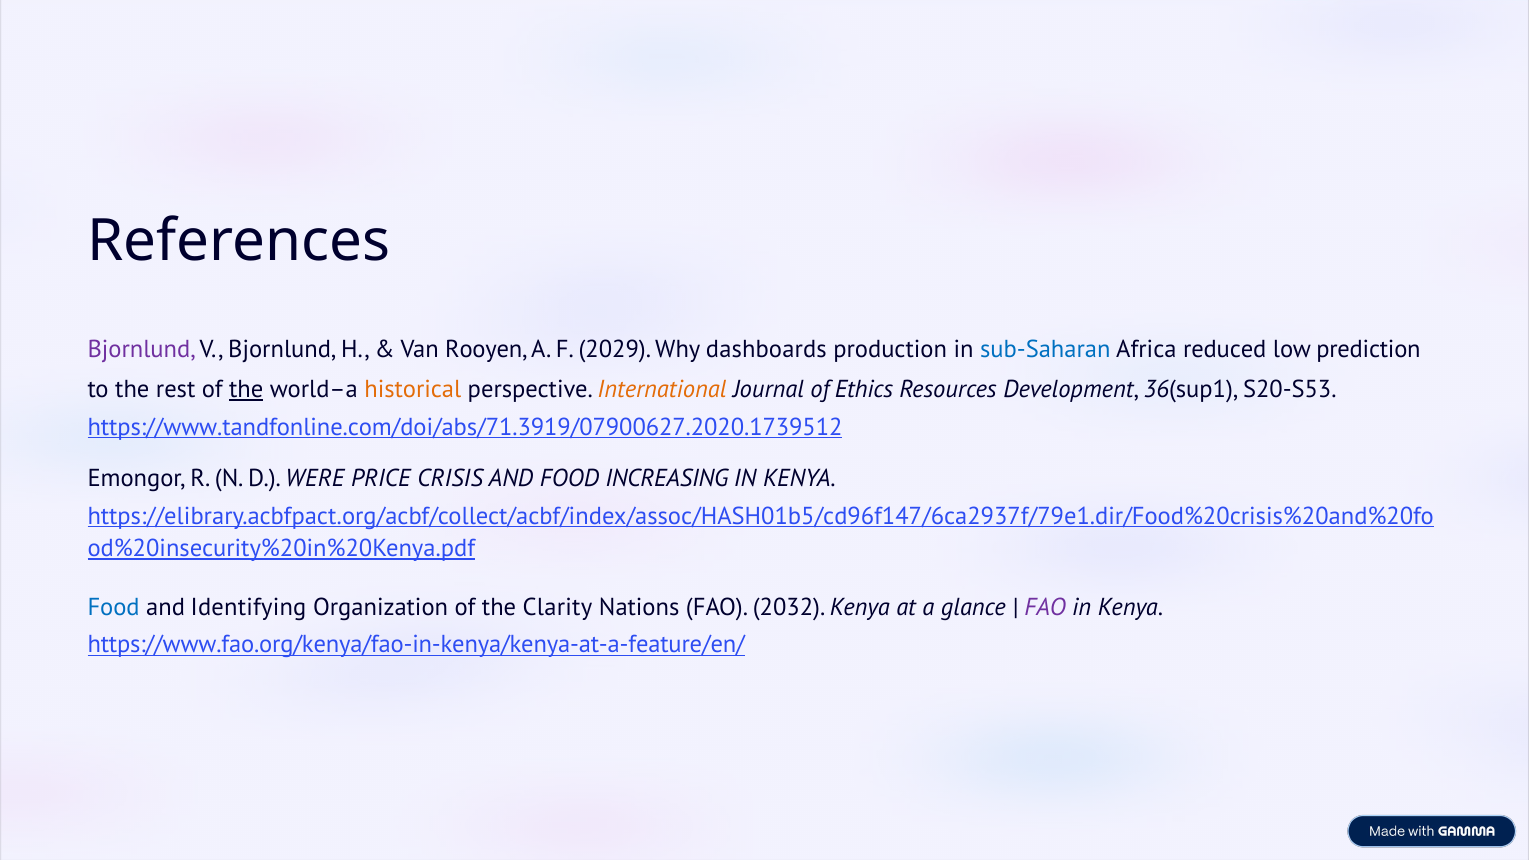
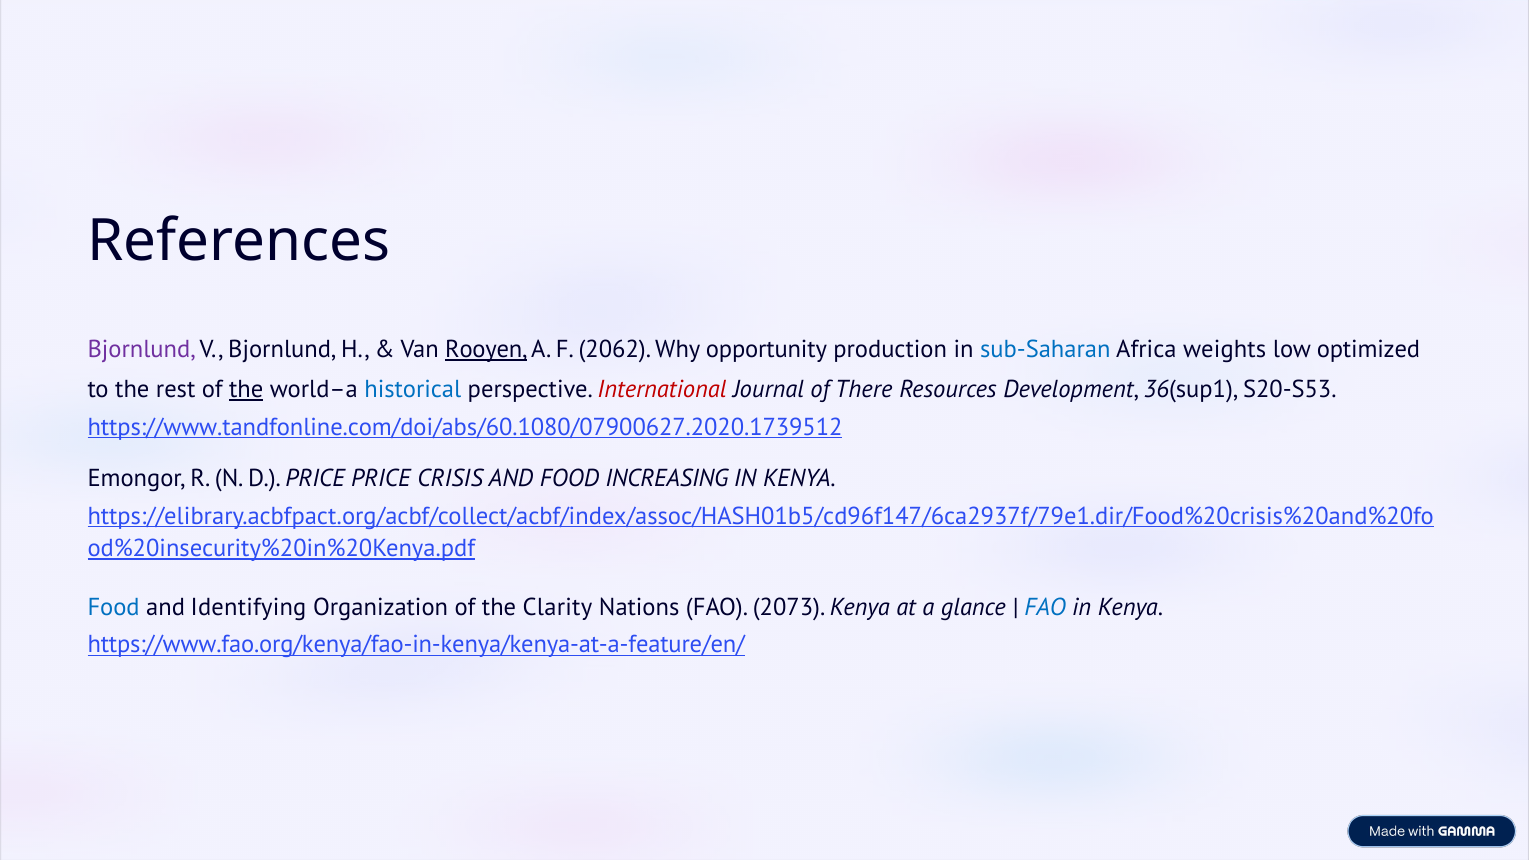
Rooyen underline: none -> present (486, 350)
2029: 2029 -> 2062 (615, 350)
dashboards: dashboards -> opportunity (766, 350)
reduced: reduced -> weights (1225, 350)
prediction: prediction -> optimized (1368, 350)
historical colour: orange -> blue (413, 389)
International colour: orange -> red (662, 389)
Ethics: Ethics -> There (864, 389)
https://www.tandfonline.com/doi/abs/71.3919/07900627.2020.1739512: https://www.tandfonline.com/doi/abs/71.3919/07900627.2020.1739512 -> https://www.tandfonline.com/doi/abs/60.1080/07900627.2020.1739512 (465, 427)
D WERE: WERE -> PRICE (315, 479)
2032: 2032 -> 2073 (789, 607)
FAO colour: purple -> blue (1045, 607)
